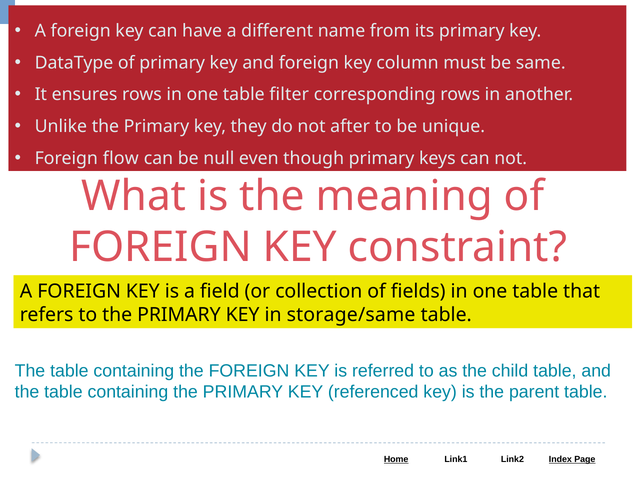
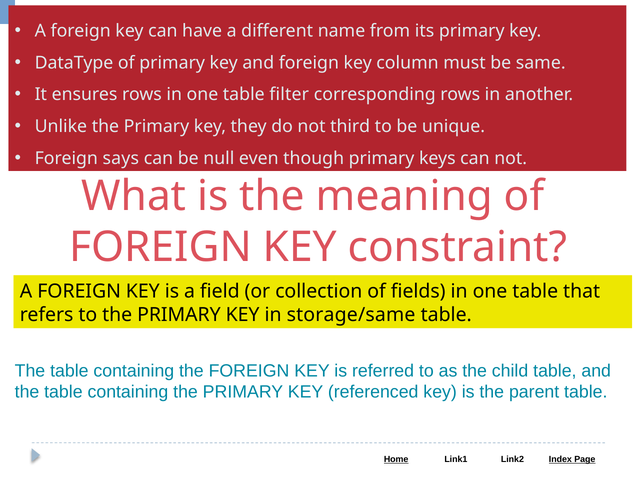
after: after -> third (350, 126)
flow: flow -> says (121, 158)
